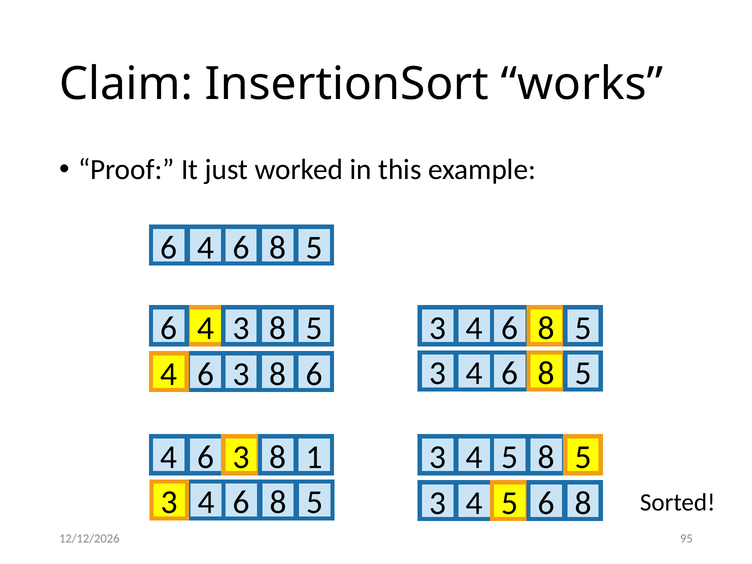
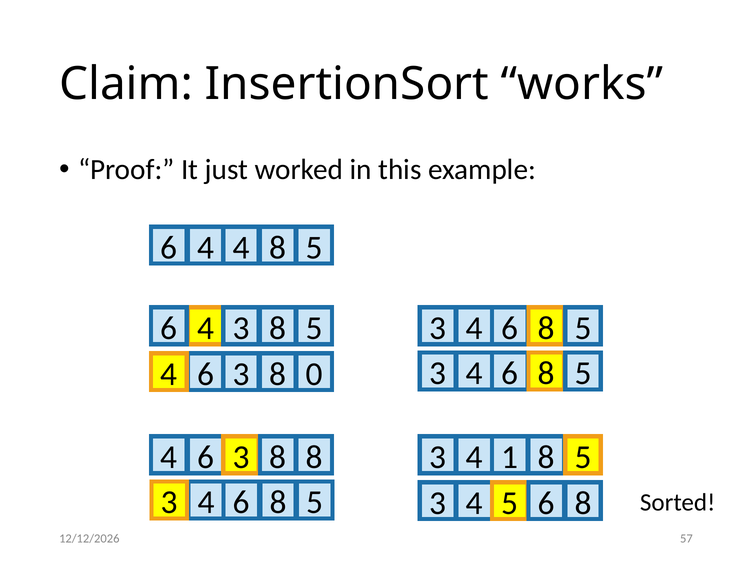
6: 6 -> 4 (241, 248)
8 6: 6 -> 0 (314, 374)
8 1: 1 -> 8 (314, 457)
5: 5 -> 1 (510, 457)
95: 95 -> 57 (686, 538)
